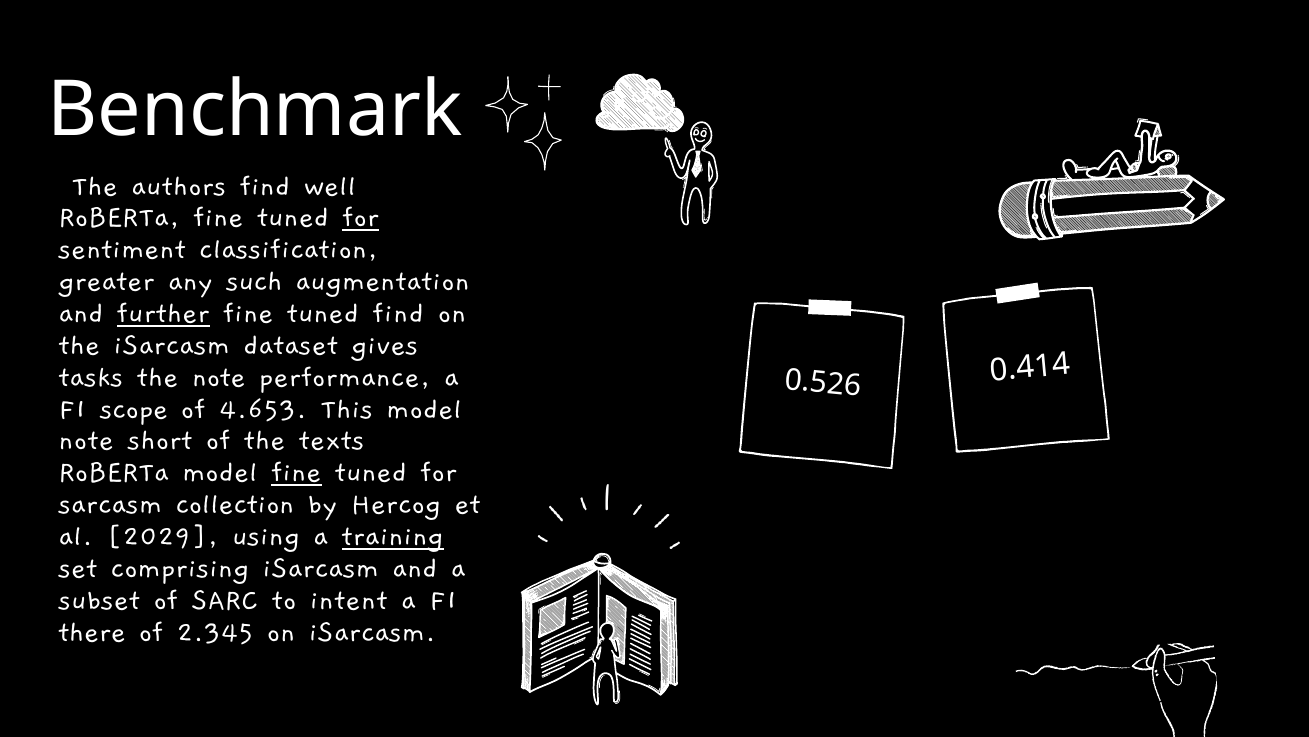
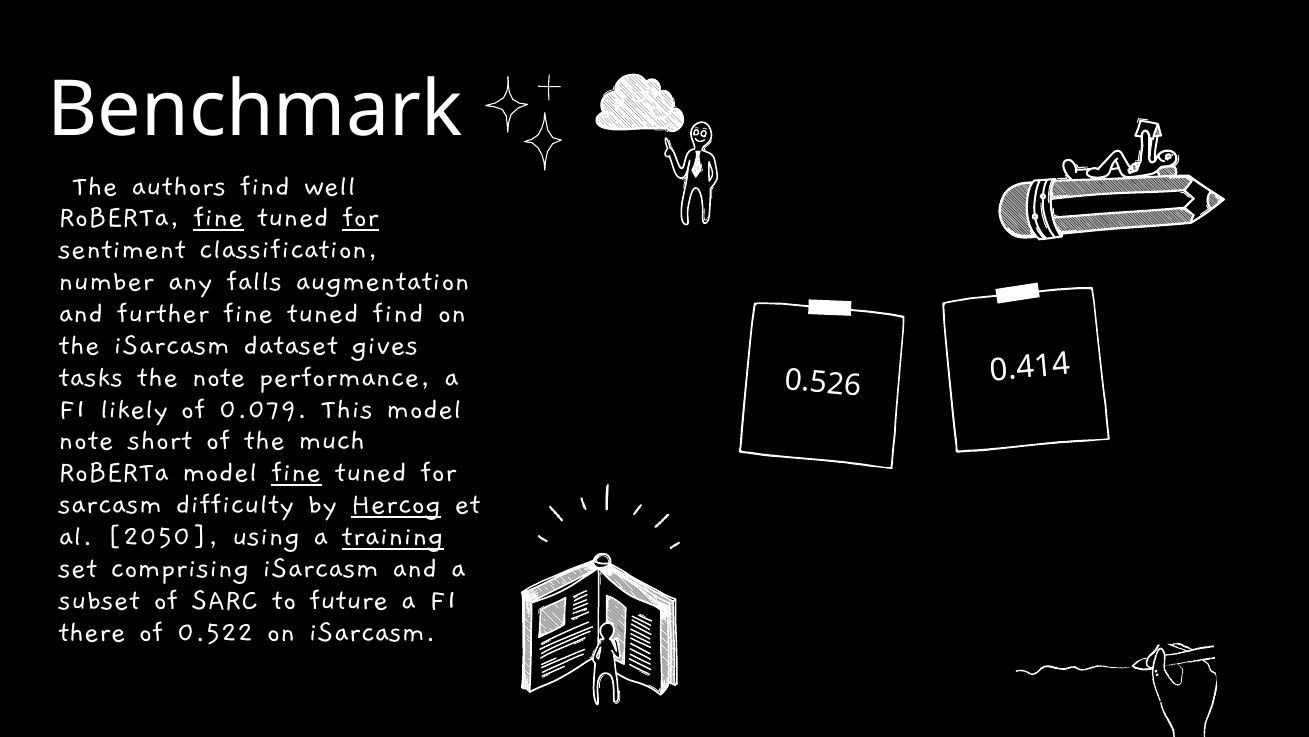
fine underline: none -> present (219, 216)
greater: greater -> number (107, 280)
such: such -> falls (254, 280)
further underline: present -> none (163, 312)
scope: scope -> likely (134, 407)
4.653: 4.653 -> 0.079 (263, 407)
texts: texts -> much (332, 439)
collection: collection -> difficulty (235, 503)
Hercog underline: none -> present (396, 503)
2029: 2029 -> 2050 (163, 534)
intent: intent -> future (349, 598)
2.345: 2.345 -> 0.522 (215, 630)
